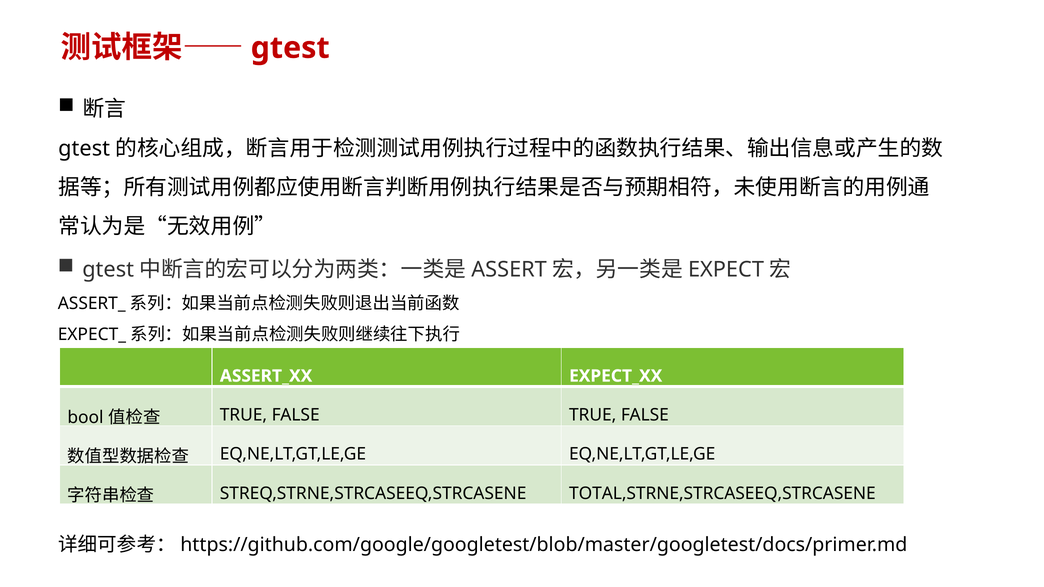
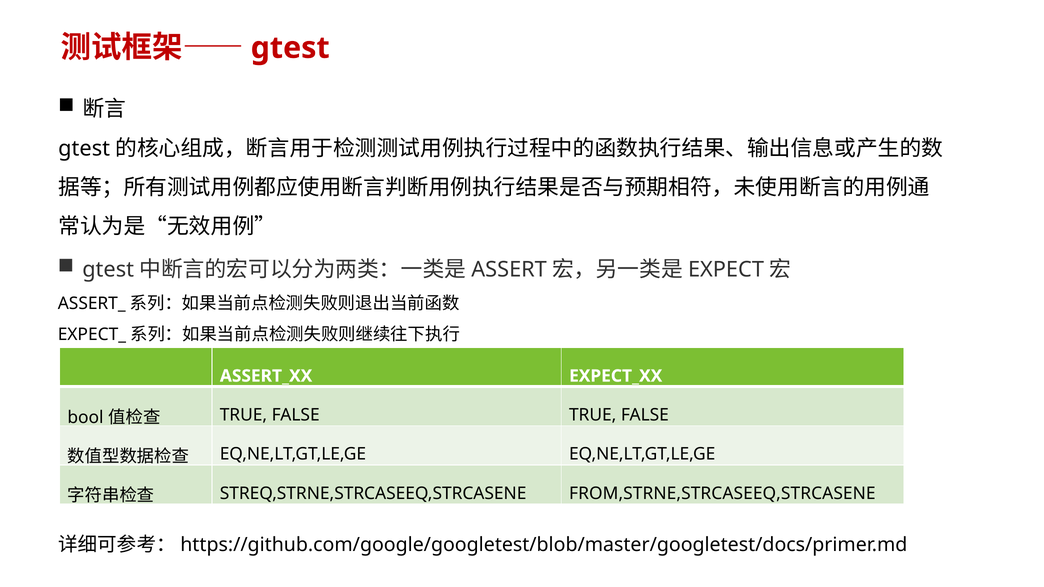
TOTAL,STRNE,STRCASEEQ,STRCASENE: TOTAL,STRNE,STRCASEEQ,STRCASENE -> FROM,STRNE,STRCASEEQ,STRCASENE (722, 494)
